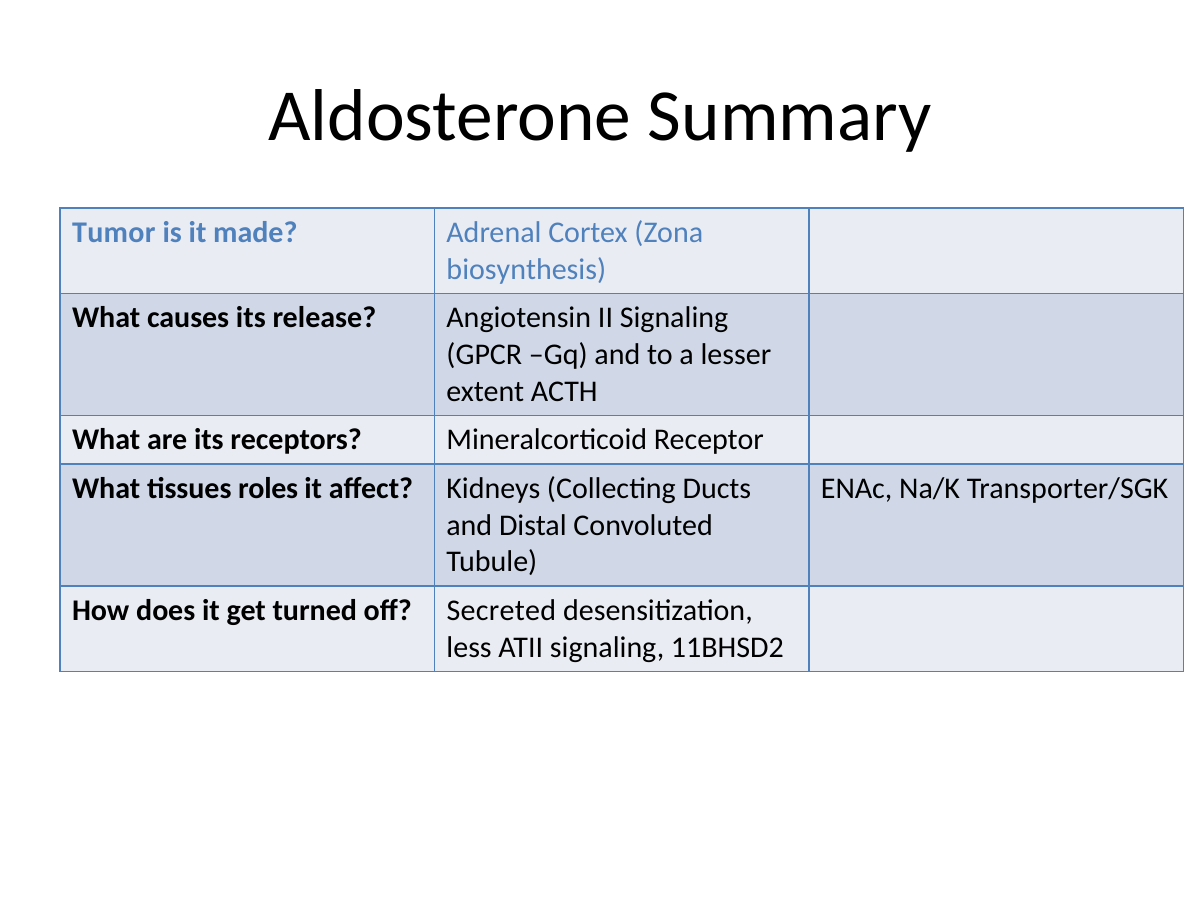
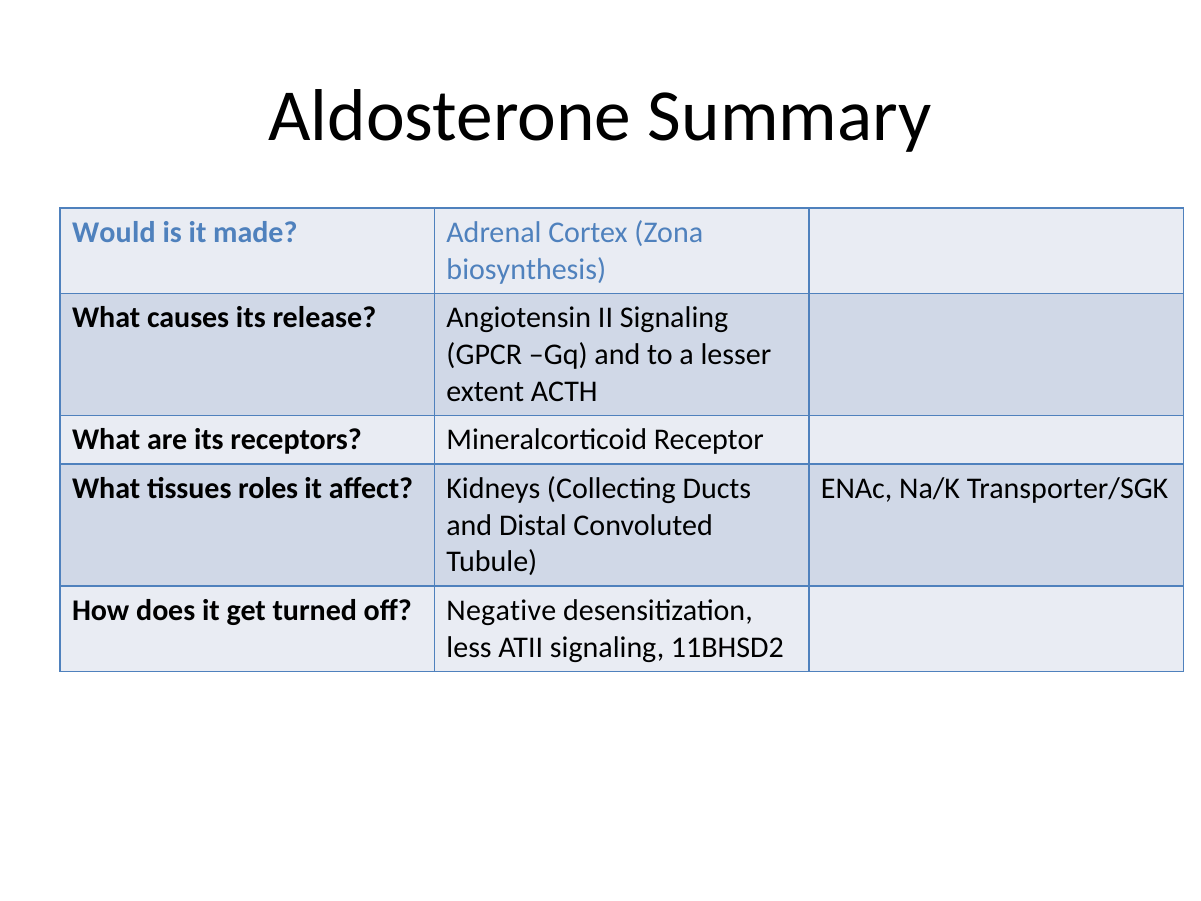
Tumor: Tumor -> Would (114, 233)
Secreted: Secreted -> Negative (501, 611)
